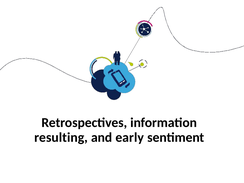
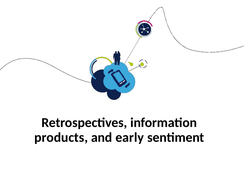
resulting: resulting -> products (61, 137)
